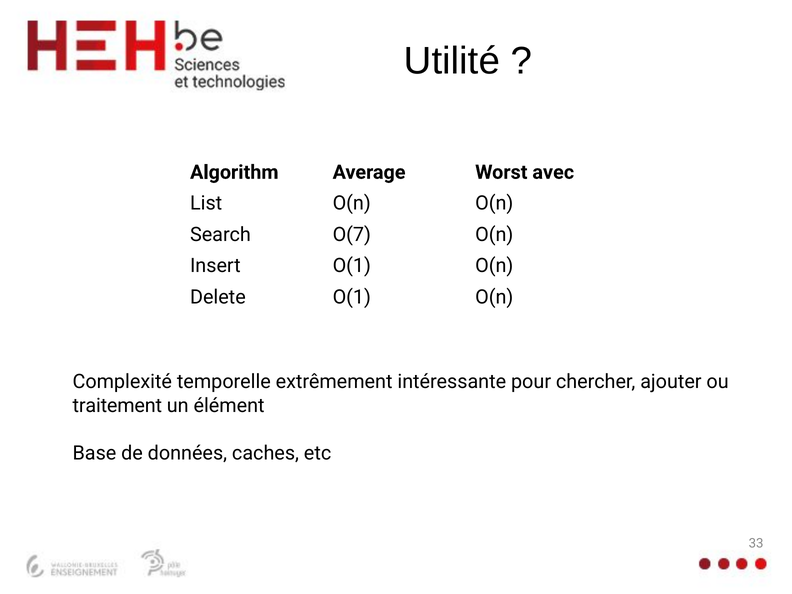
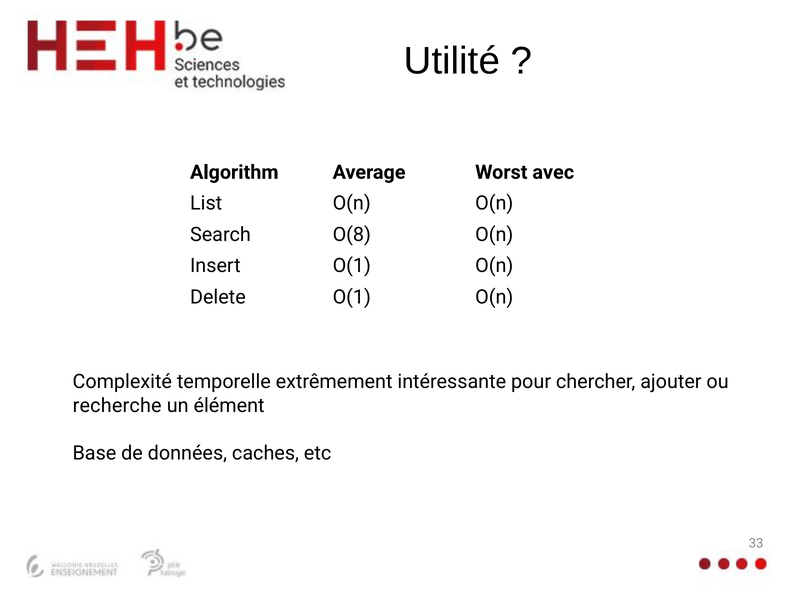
O(7: O(7 -> O(8 (352, 235)
traitement: traitement -> recherche (117, 406)
